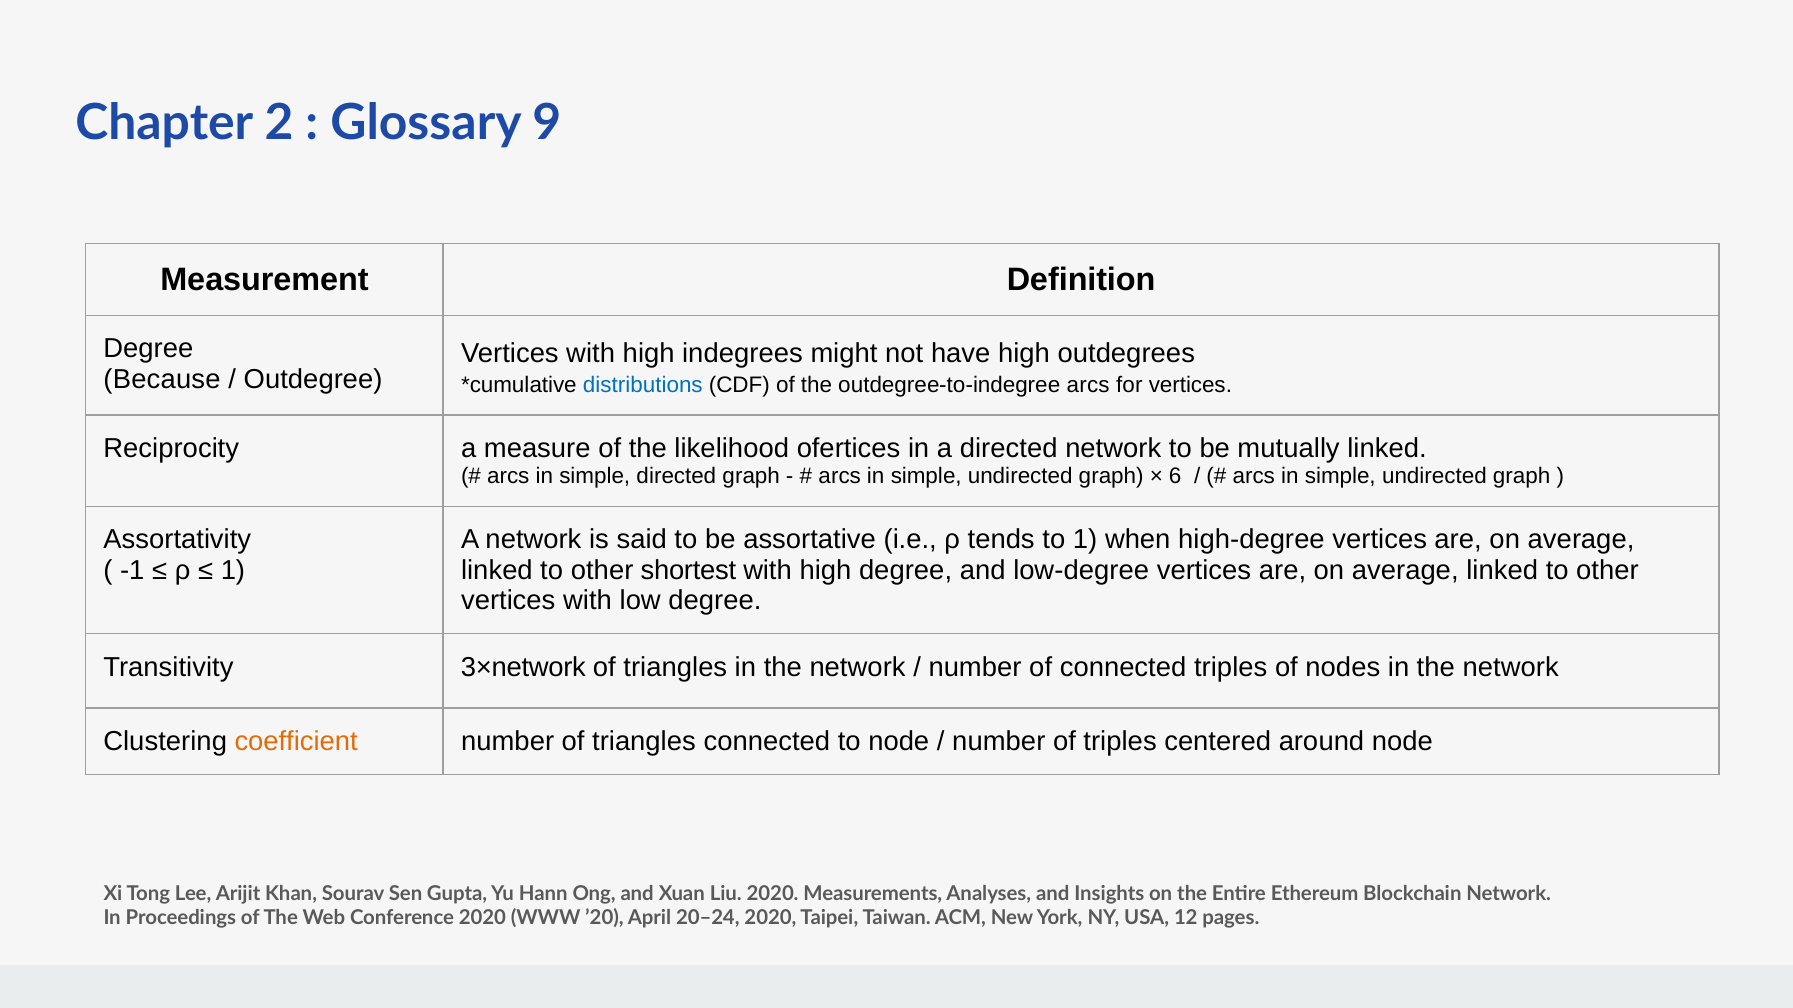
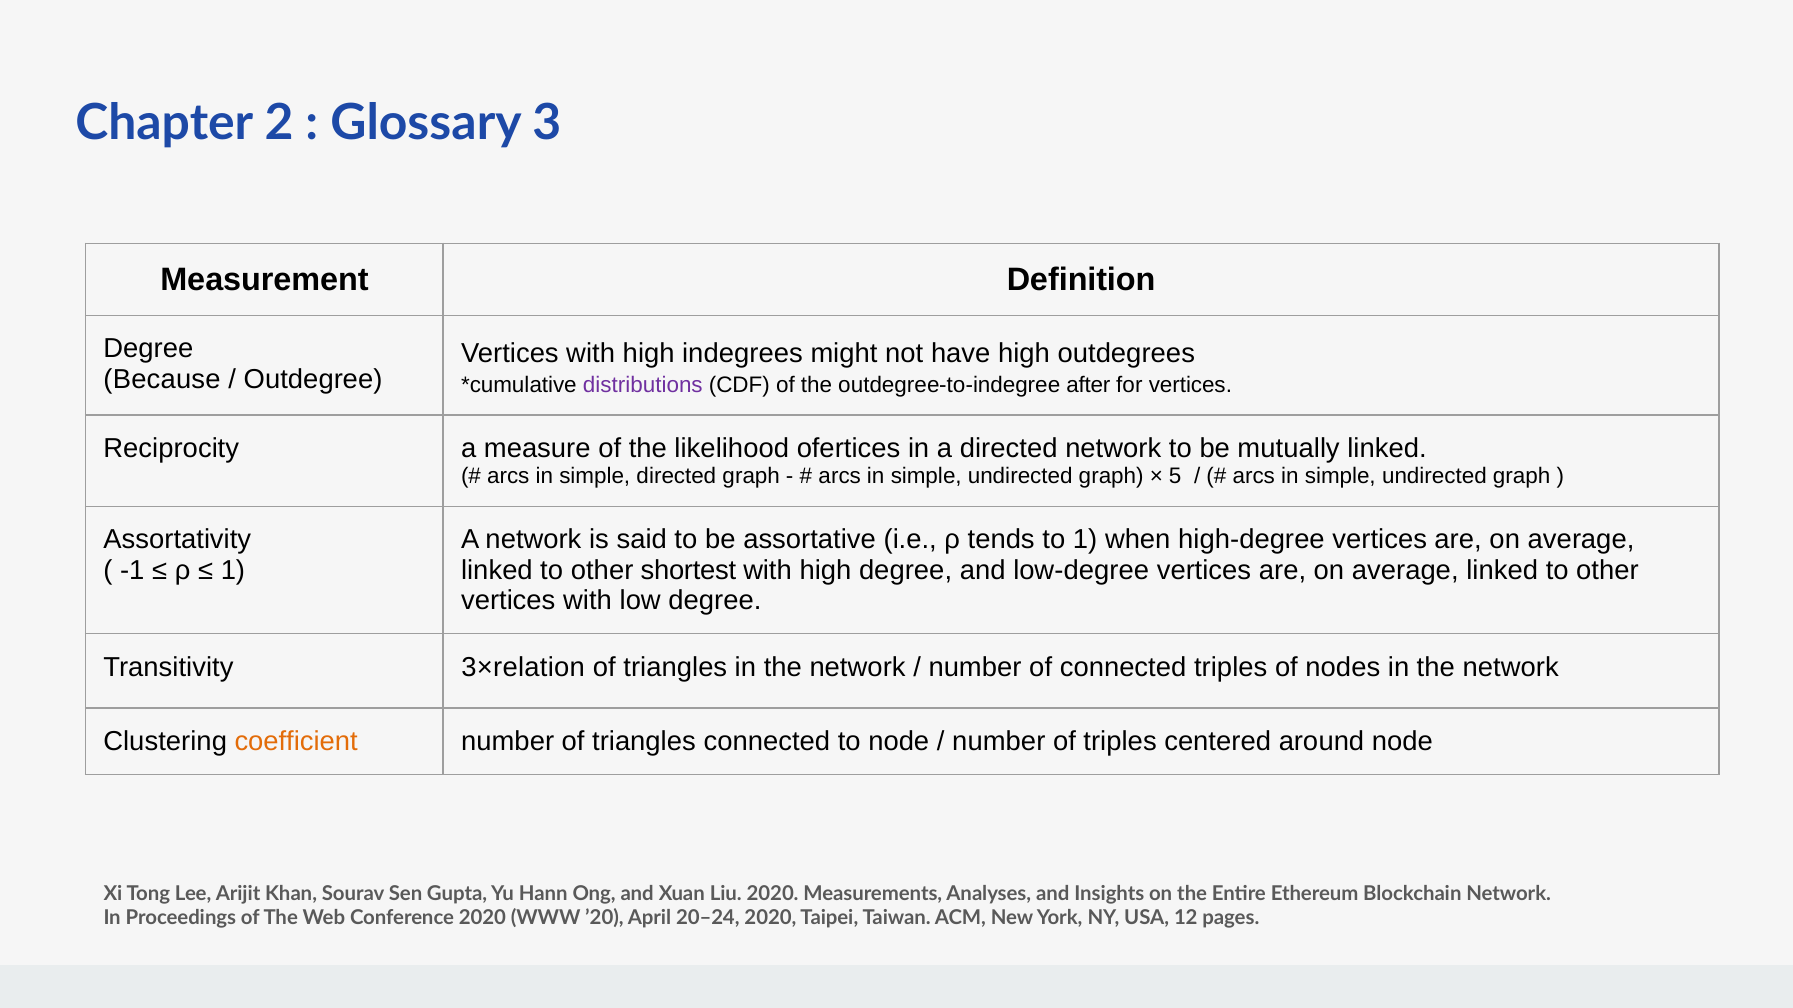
9: 9 -> 3 (547, 123)
distributions colour: blue -> purple (643, 385)
outdegree-to-indegree arcs: arcs -> after (1088, 385)
6: 6 -> 5 (1175, 476)
3×network: 3×network -> 3×relation (523, 668)
